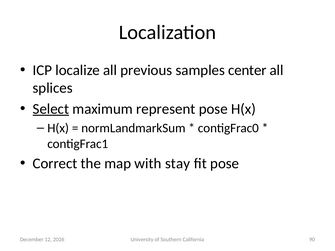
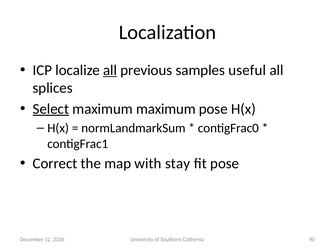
all underline: none -> present (110, 70)
center: center -> useful (247, 70)
maximum represent: represent -> maximum (166, 109)
